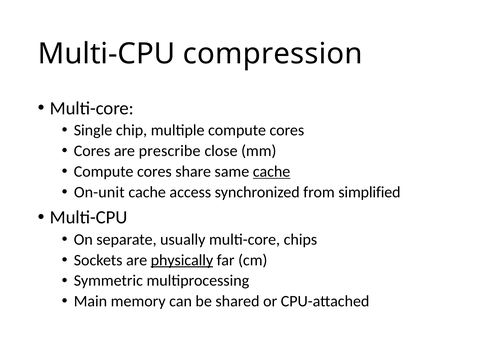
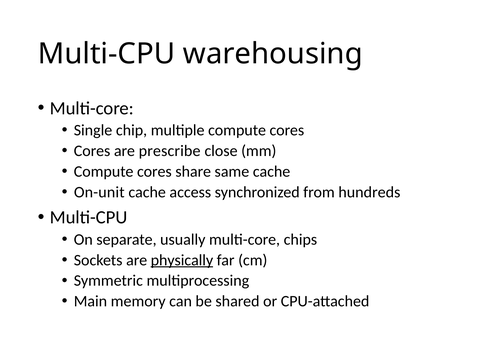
compression: compression -> warehousing (273, 54)
cache underline: present -> none (272, 171)
simplified: simplified -> hundreds (369, 192)
